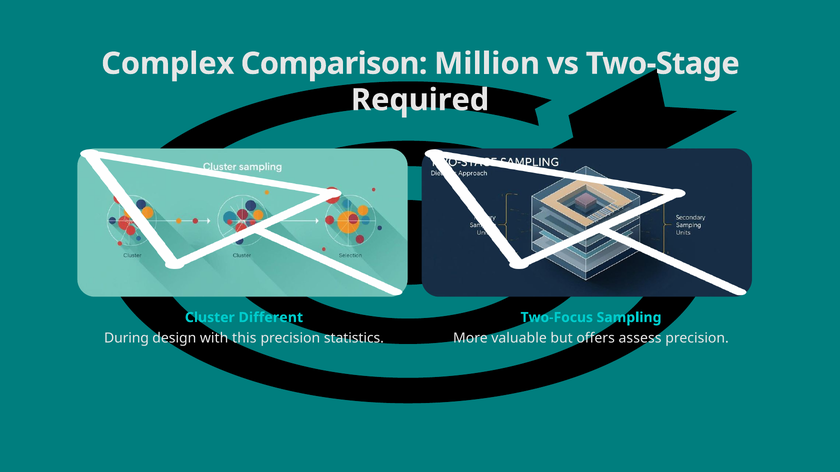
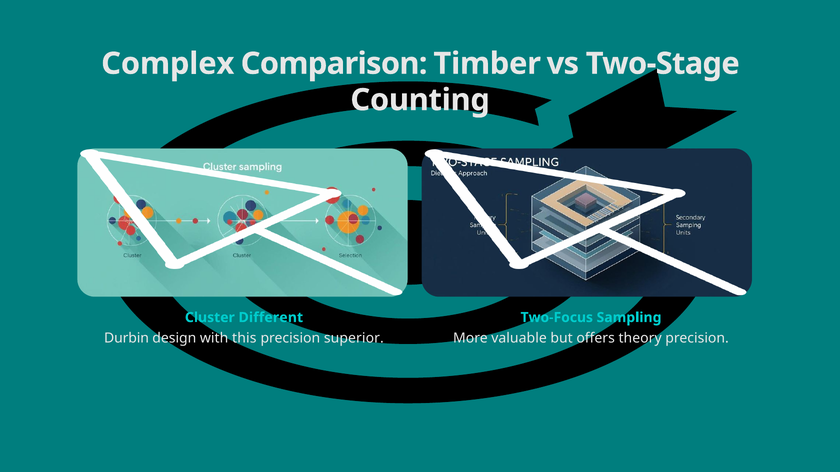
Million: Million -> Timber (487, 64)
Required: Required -> Counting (420, 100)
During: During -> Durbin (127, 338)
statistics: statistics -> superior (354, 338)
assess: assess -> theory (640, 338)
